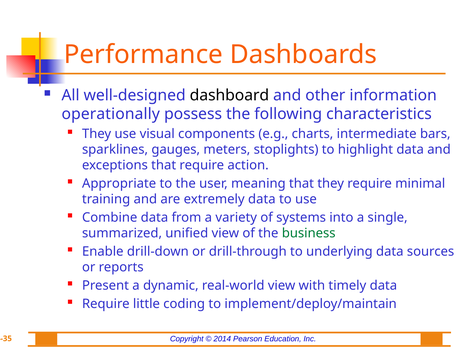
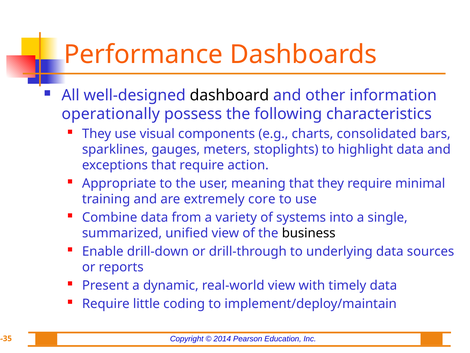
intermediate: intermediate -> consolidated (377, 134)
extremely data: data -> core (262, 199)
business colour: green -> black (309, 233)
